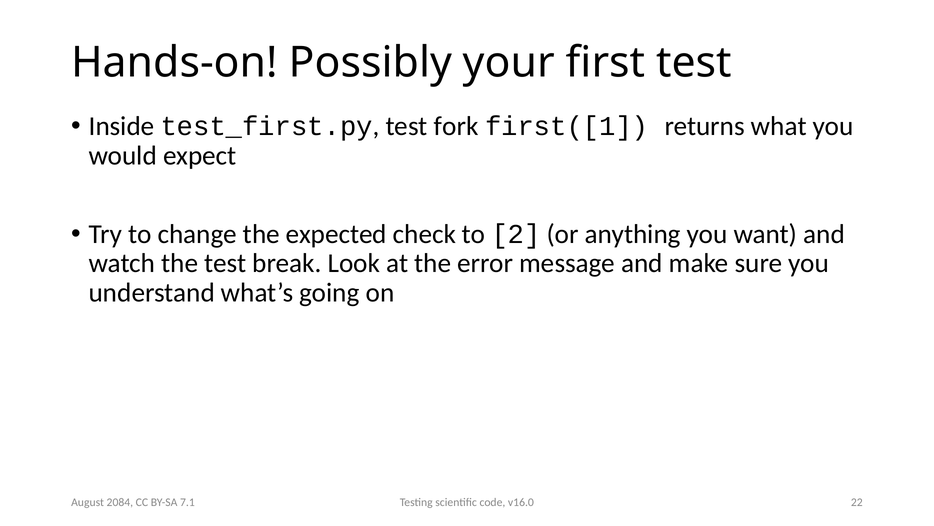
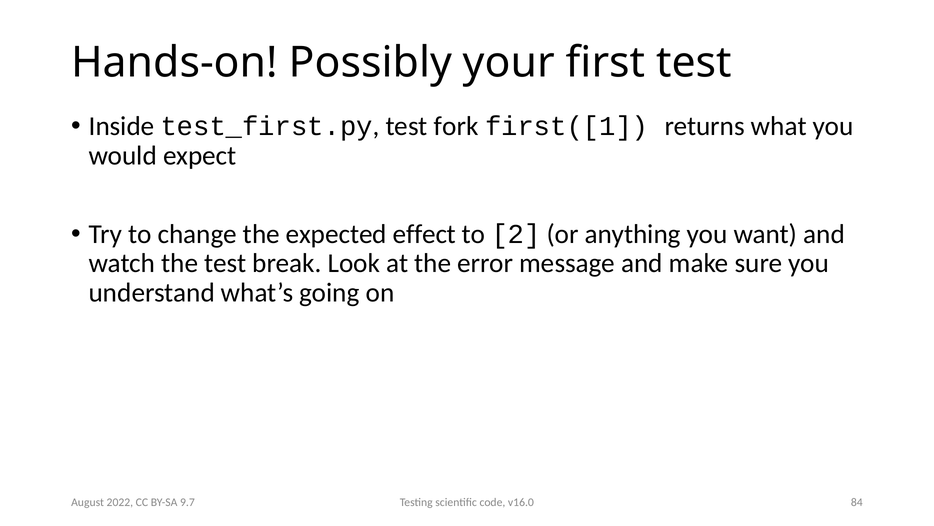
check: check -> effect (424, 234)
22: 22 -> 84 (857, 502)
2084: 2084 -> 2022 (120, 502)
7.1: 7.1 -> 9.7 (187, 502)
